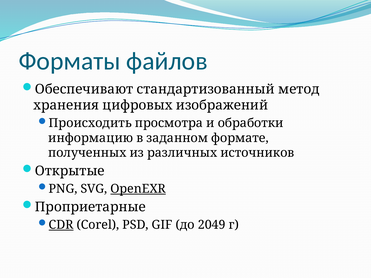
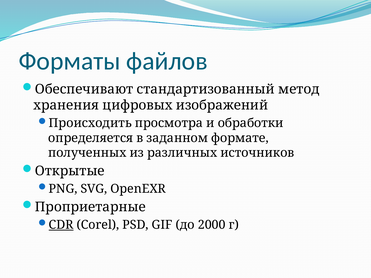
информацию: информацию -> определяется (91, 138)
OpenEXR underline: present -> none (138, 189)
2049: 2049 -> 2000 (212, 225)
